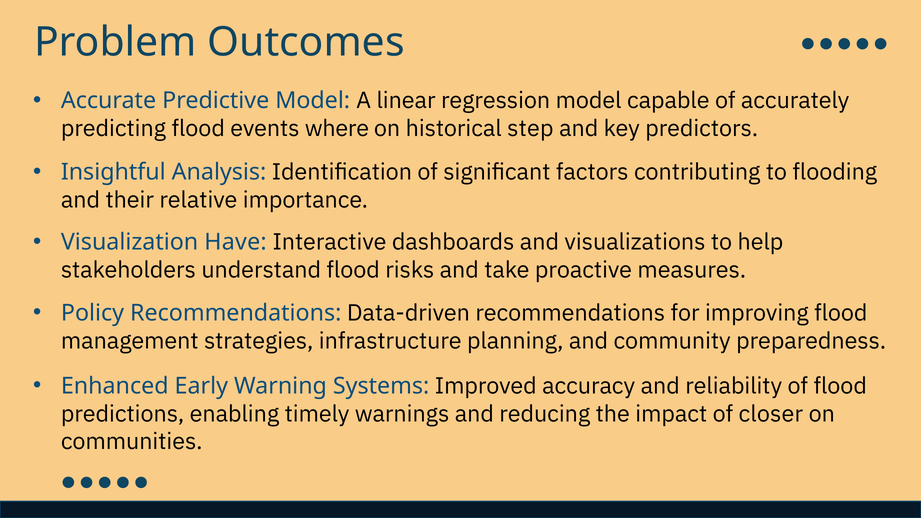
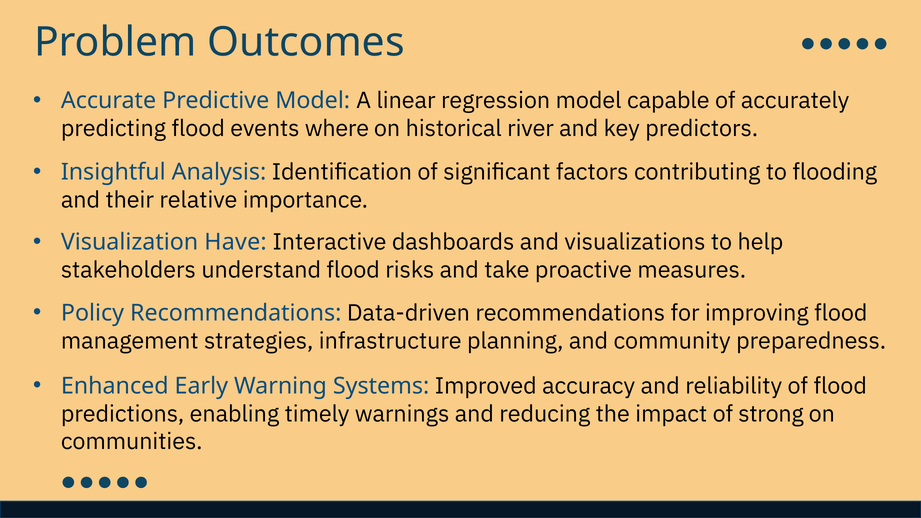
step: step -> river (531, 129)
closer: closer -> strong (771, 414)
